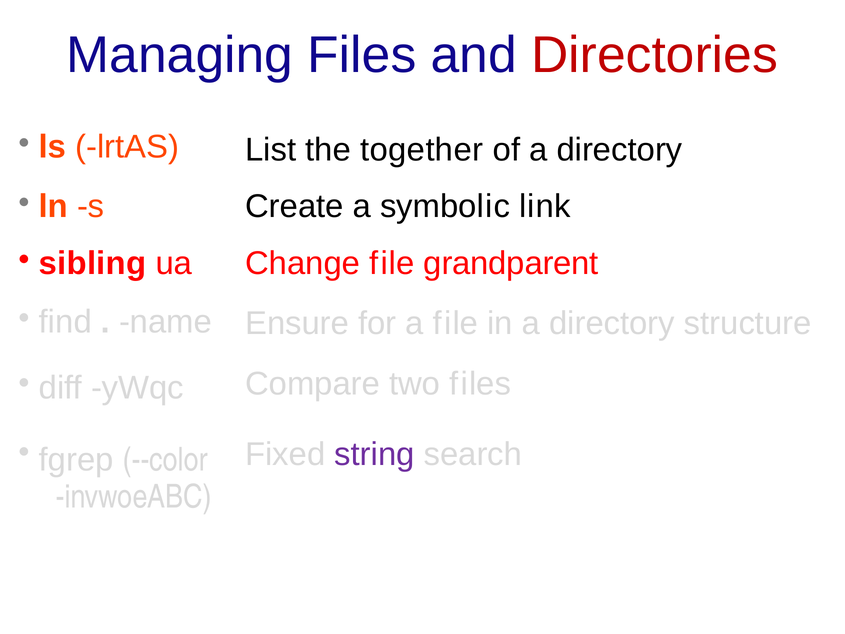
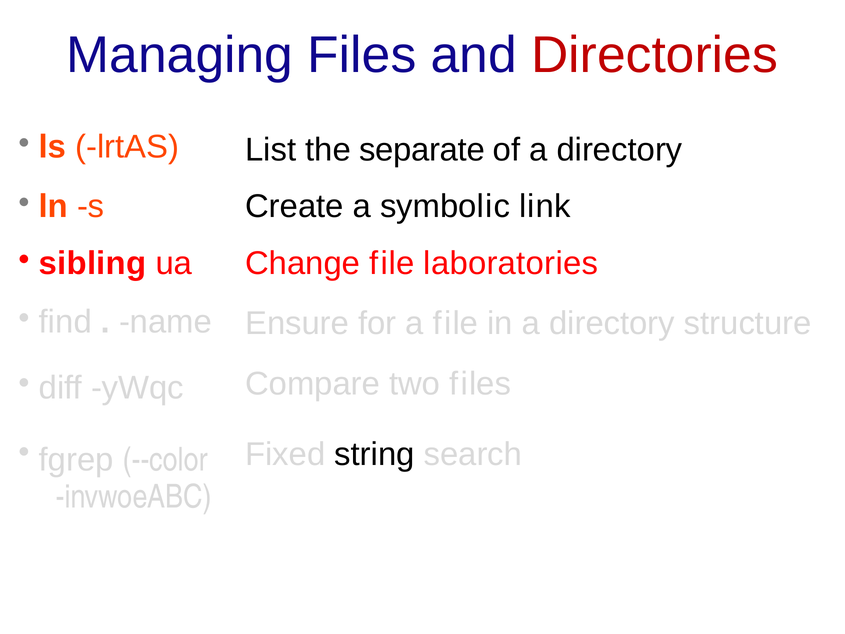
together: together -> separate (422, 150)
grandparent: grandparent -> laboratories (511, 263)
string colour: purple -> black (375, 454)
